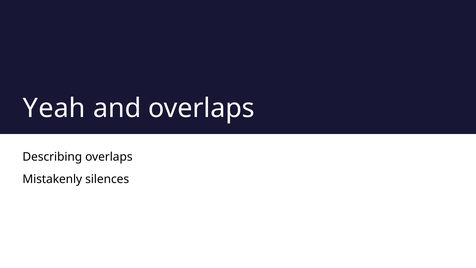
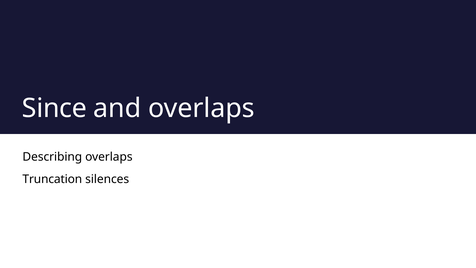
Yeah: Yeah -> Since (54, 108)
Mistakenly: Mistakenly -> Truncation (52, 179)
